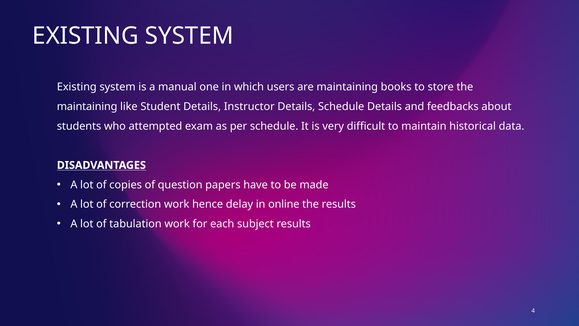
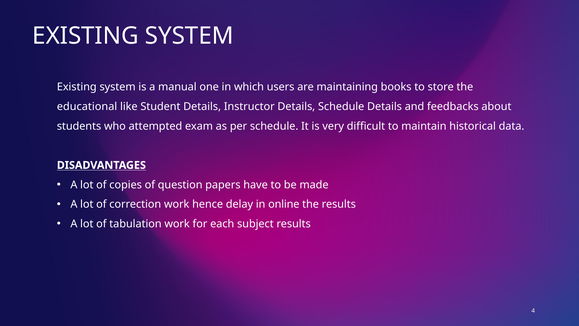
maintaining: maintaining -> educational (87, 106)
